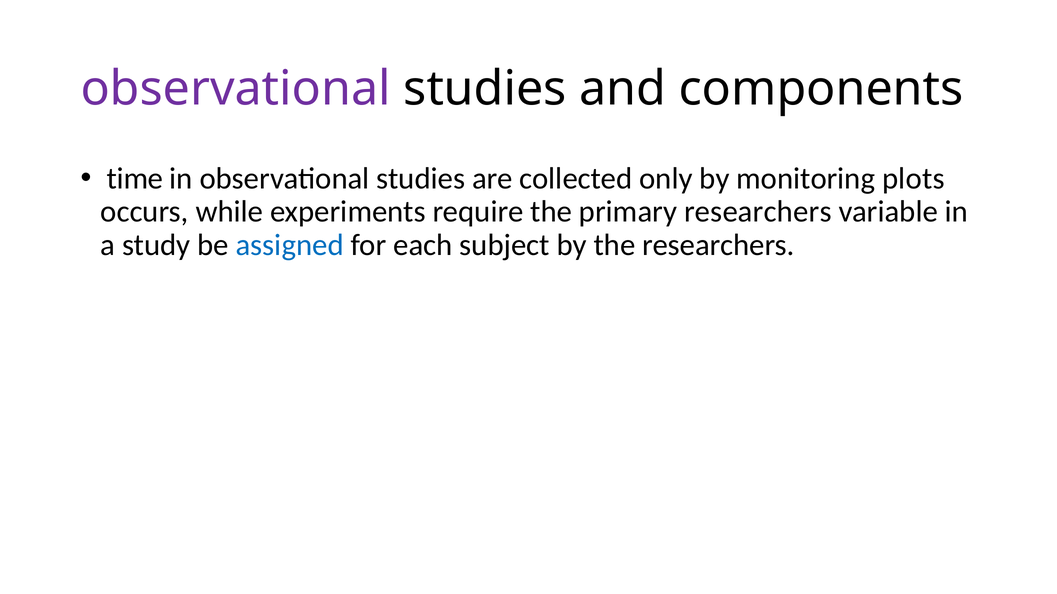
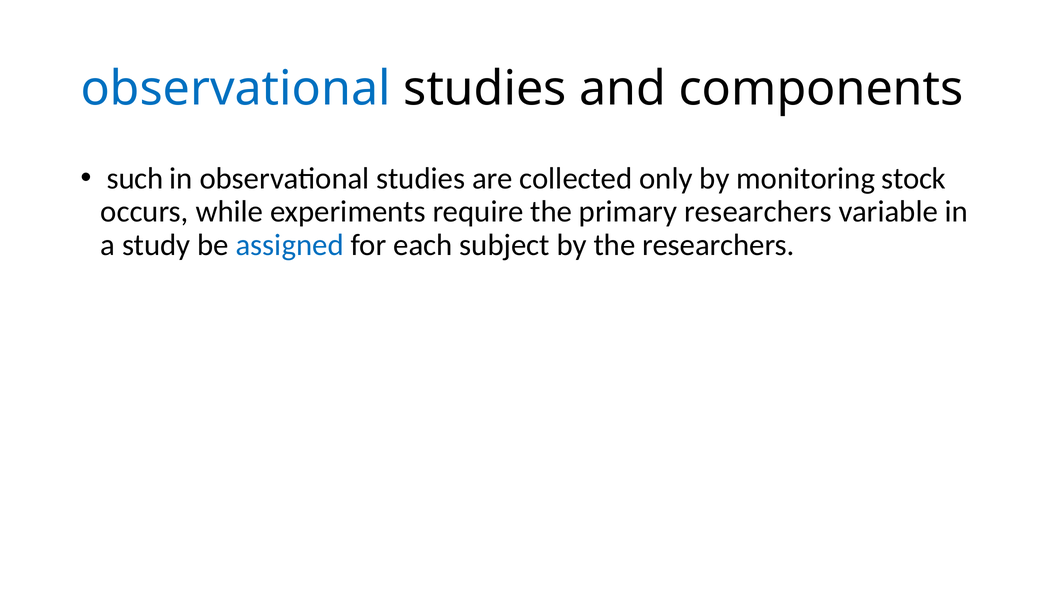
observational colour: purple -> blue (236, 89)
time: time -> such (135, 179)
plots: plots -> stock (914, 179)
